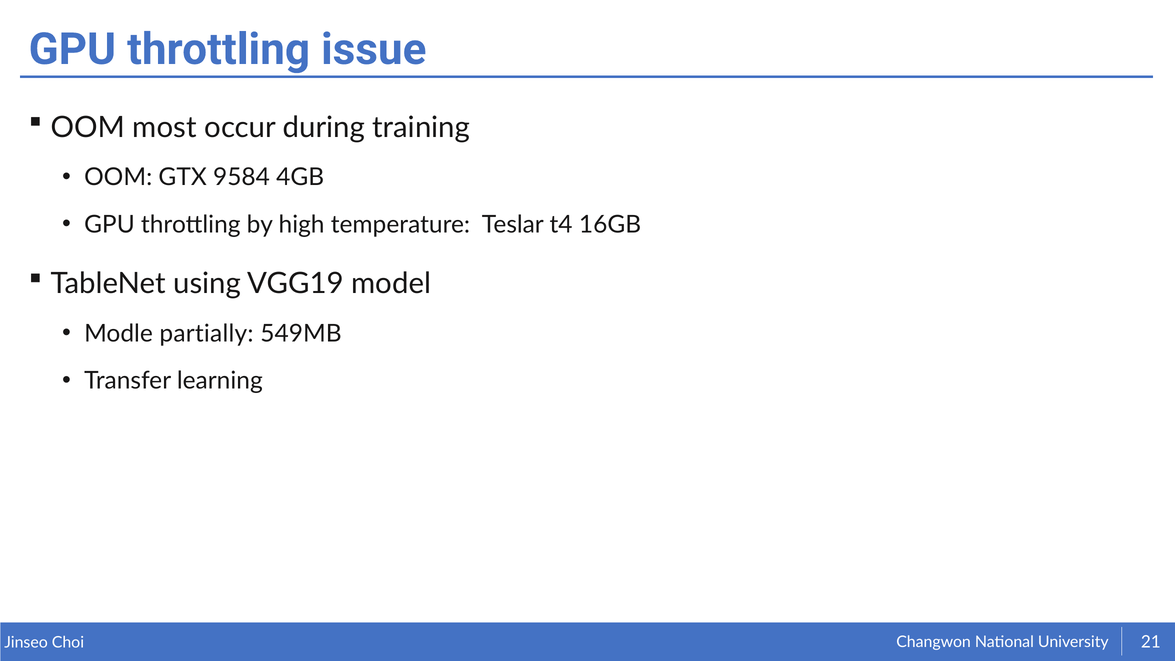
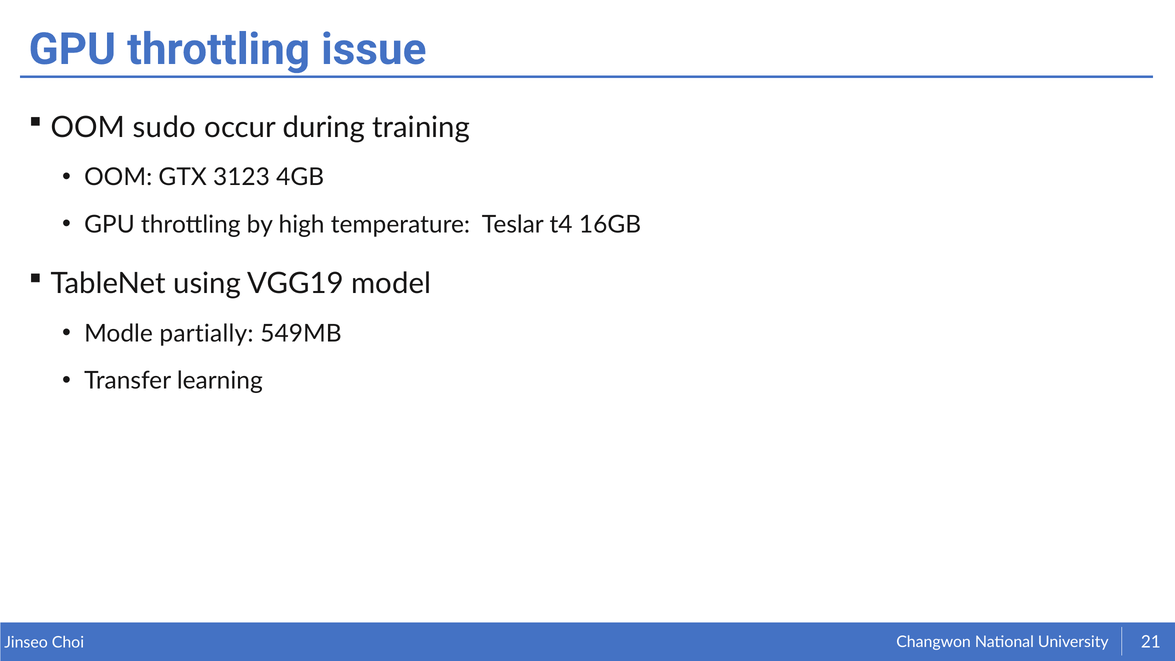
most: most -> sudo (164, 128)
9584: 9584 -> 3123 (241, 177)
